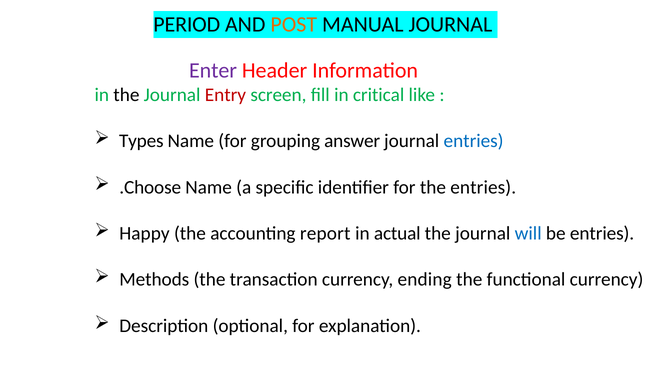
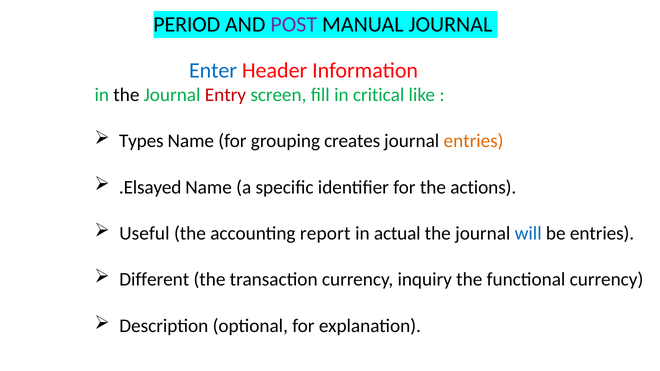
POST colour: orange -> purple (294, 25)
Enter colour: purple -> blue (213, 70)
answer: answer -> creates (352, 141)
entries colour: blue -> orange (474, 141)
.Choose: .Choose -> .Elsayed (150, 187)
the entries: entries -> actions (483, 187)
Happy: Happy -> Useful (144, 234)
Methods: Methods -> Different (154, 280)
ending: ending -> inquiry (425, 280)
